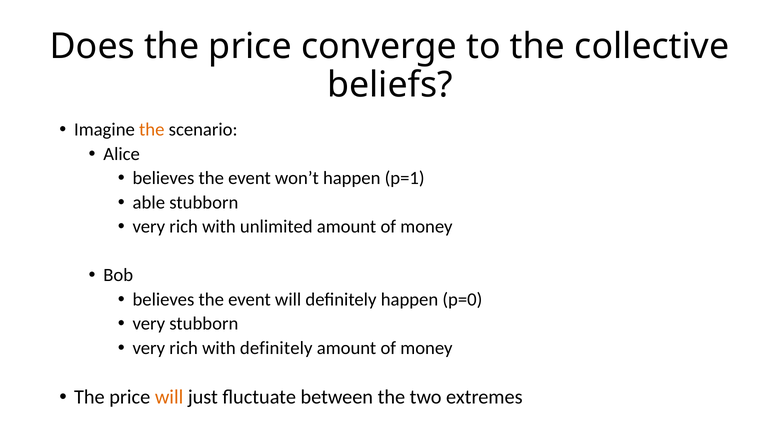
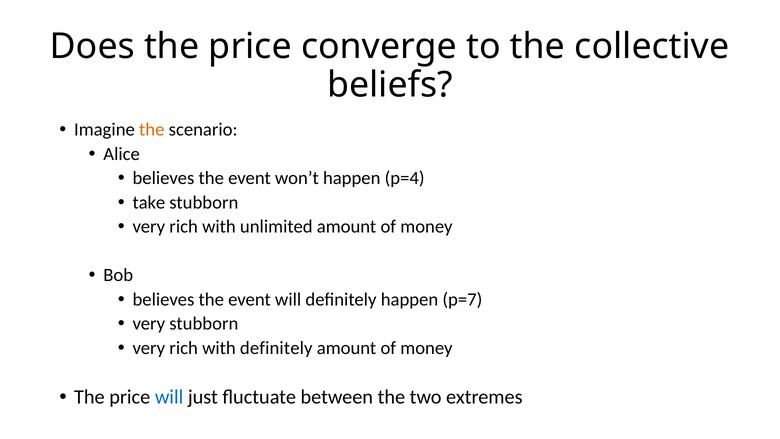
p=1: p=1 -> p=4 (405, 178)
able: able -> take (149, 202)
p=0: p=0 -> p=7 (462, 299)
will colour: orange -> blue (169, 397)
